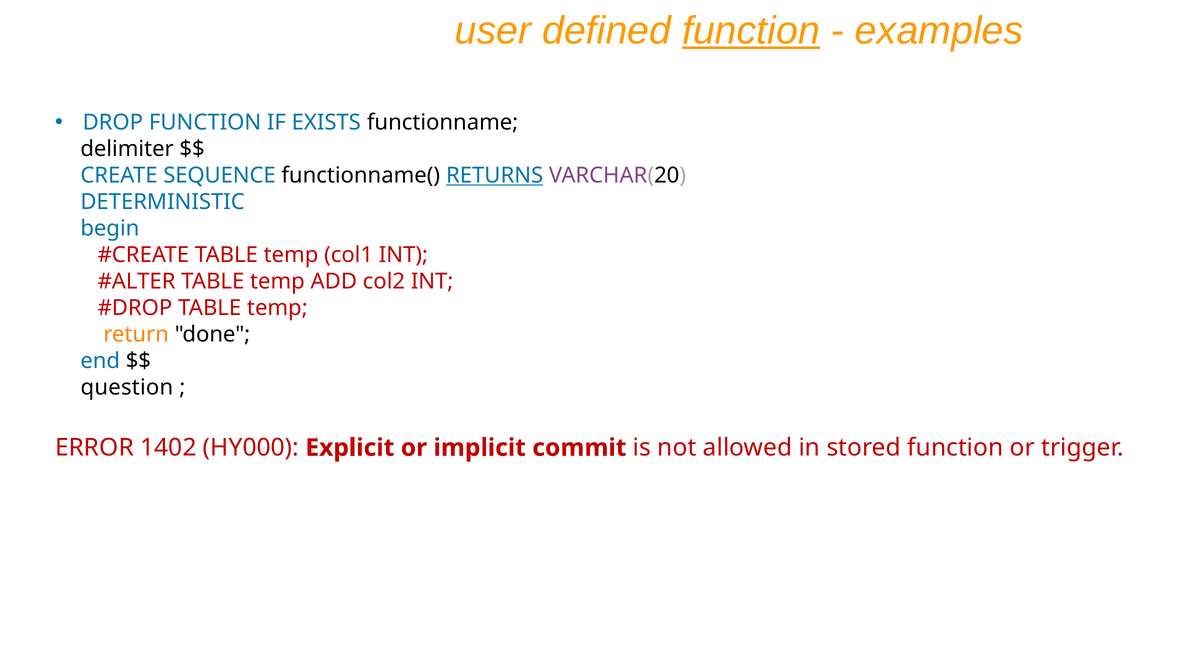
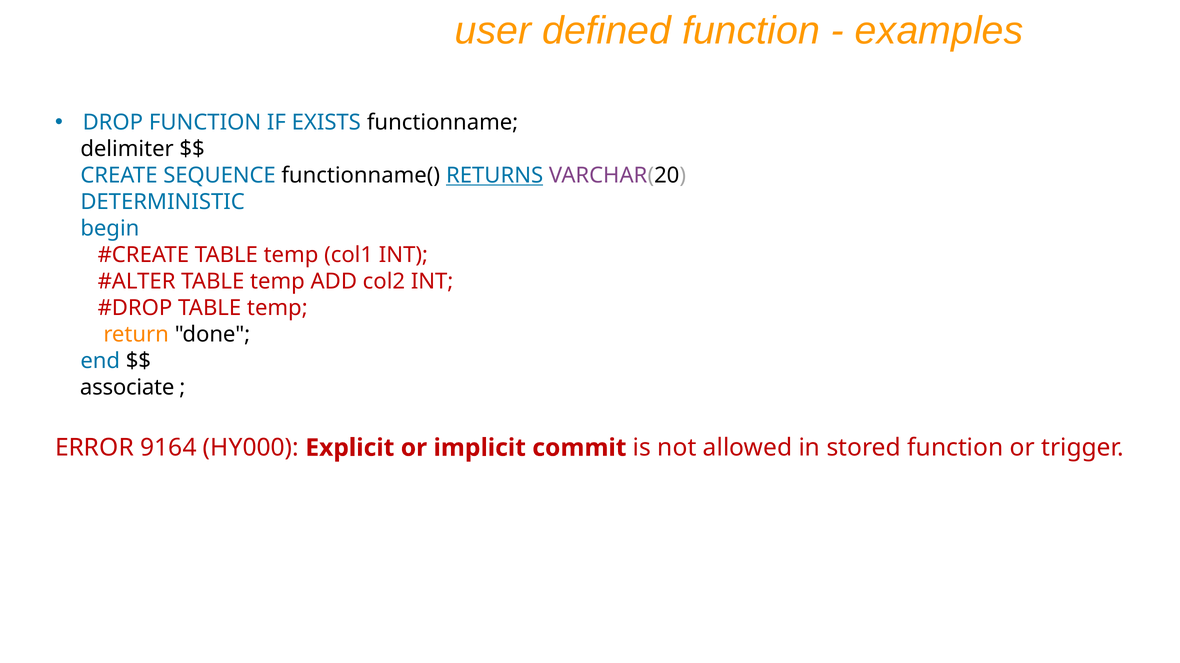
function underline: present -> none (751, 31)
question: question -> associate (127, 388)
1402: 1402 -> 9164 (168, 448)
